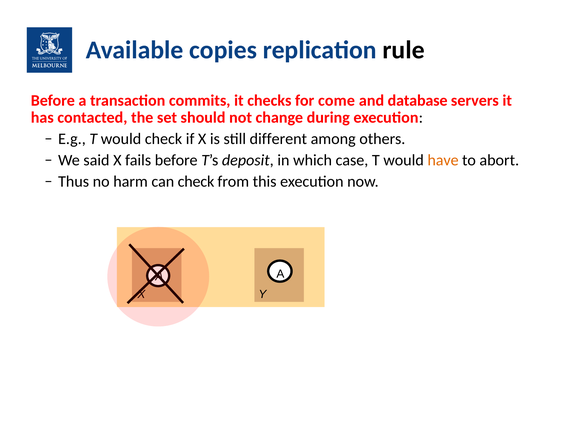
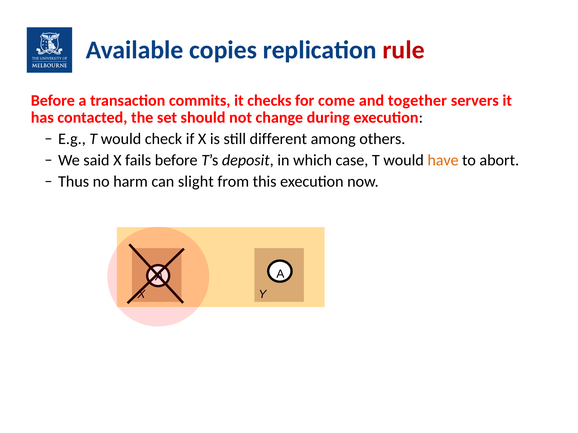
rule colour: black -> red (404, 50)
database: database -> together (417, 100)
can check: check -> slight (196, 182)
